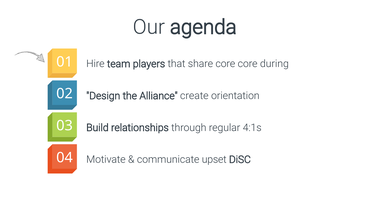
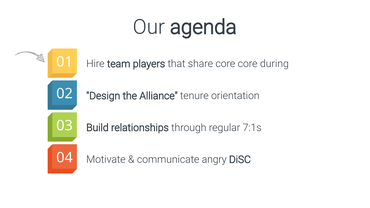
create: create -> tenure (194, 96)
4:1s: 4:1s -> 7:1s (252, 128)
upset: upset -> angry (214, 160)
